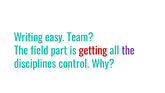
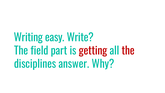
Team: Team -> Write (80, 38)
the colour: purple -> red (128, 51)
control: control -> answer (74, 64)
